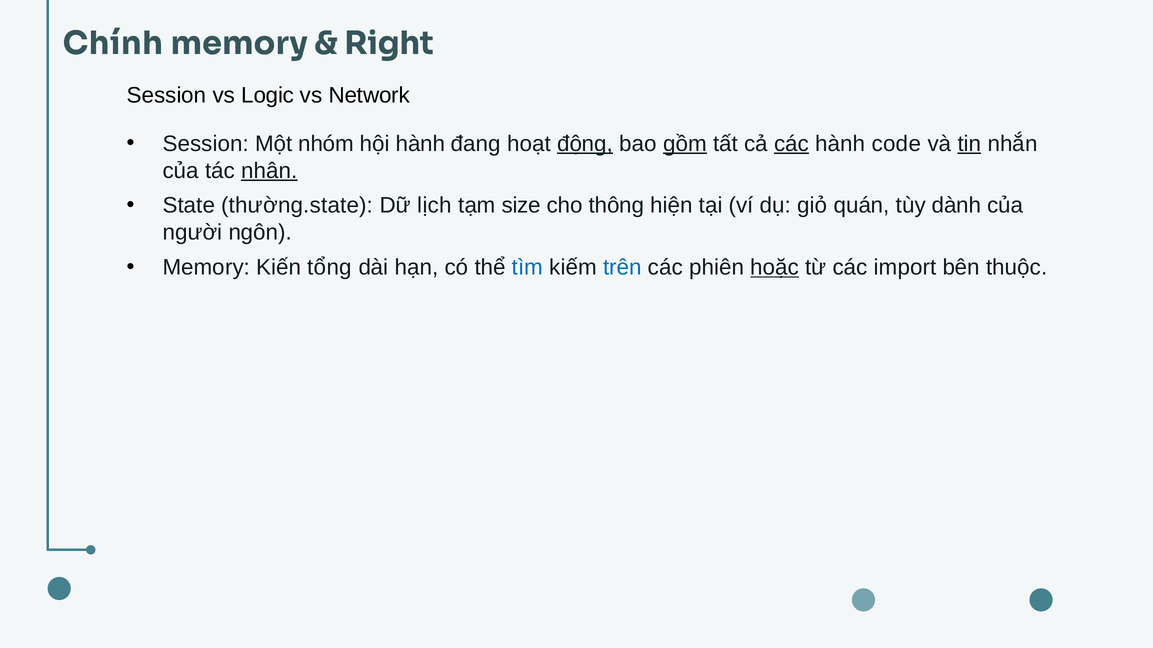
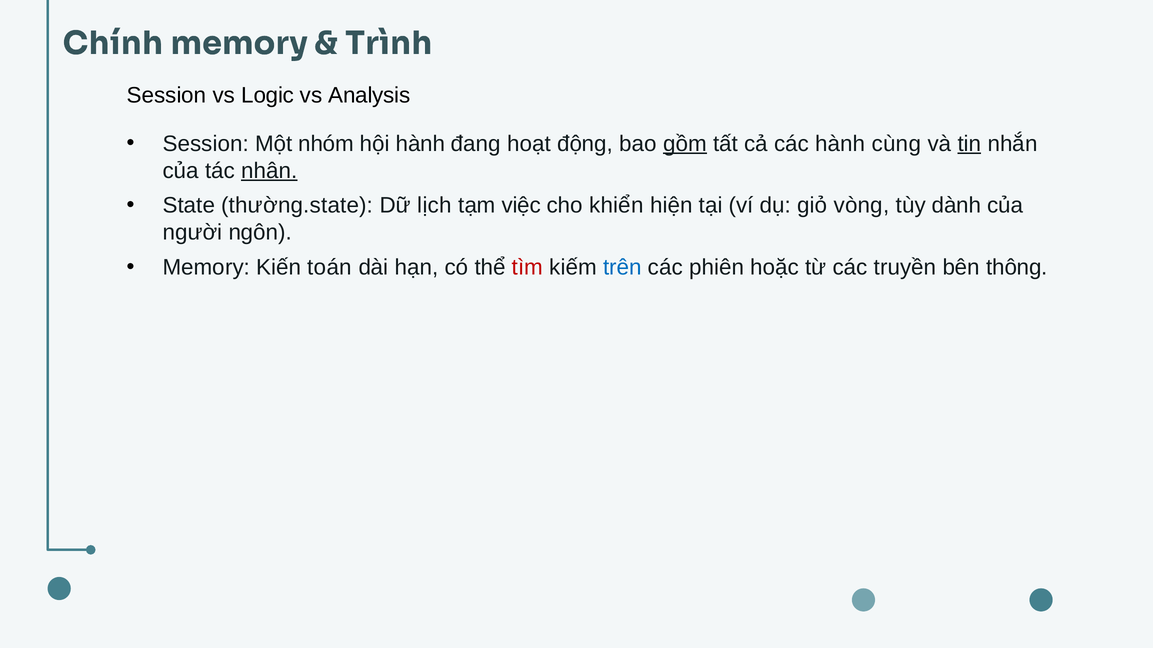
Right: Right -> Trình (389, 43)
Network: Network -> Analysis (369, 95)
động underline: present -> none (585, 144)
các underline: present -> none (792, 144)
code: code -> cùng (896, 144)
size: size -> việc (521, 206)
thông: thông -> khiển (616, 206)
quán: quán -> vòng (862, 206)
tổng: tổng -> toán (330, 268)
tìm colour: blue -> red (528, 268)
hoặc underline: present -> none (775, 268)
import: import -> truyền (905, 268)
thuộc: thuộc -> thông (1017, 268)
